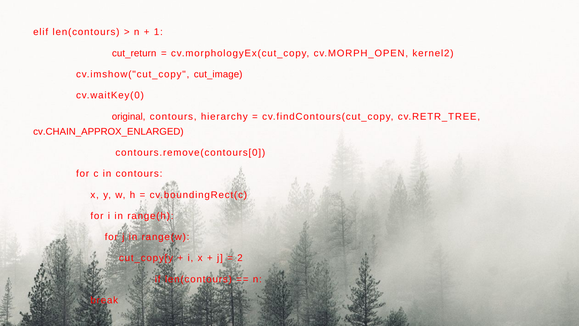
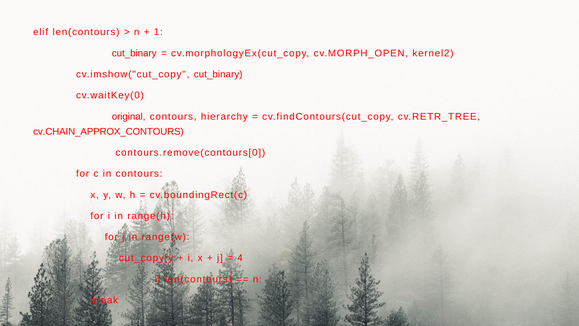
cut_return: cut_return -> cut_binary (134, 53)
cv.imshow("cut_copy cut_image: cut_image -> cut_binary (218, 74)
cv.CHAIN_APPROX_ENLARGED: cv.CHAIN_APPROX_ENLARGED -> cv.CHAIN_APPROX_CONTOURS (108, 131)
2: 2 -> 4 (240, 258)
